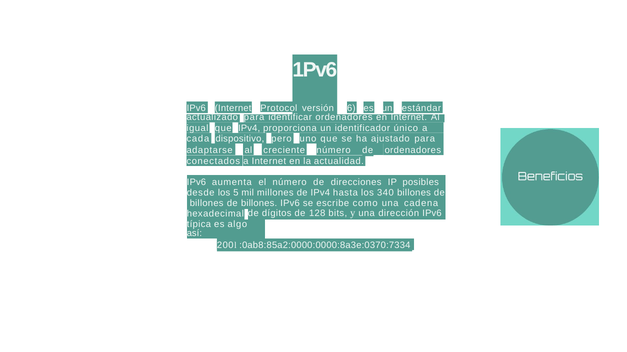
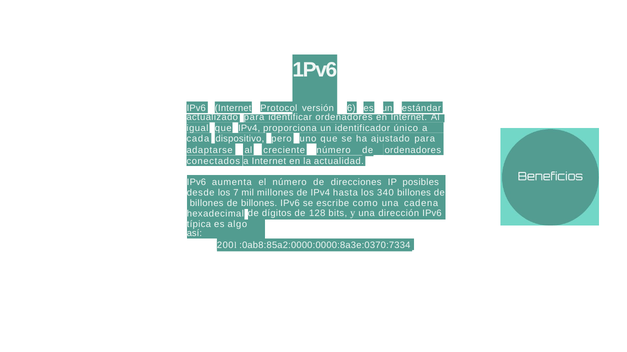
5: 5 -> 7 (236, 193)
